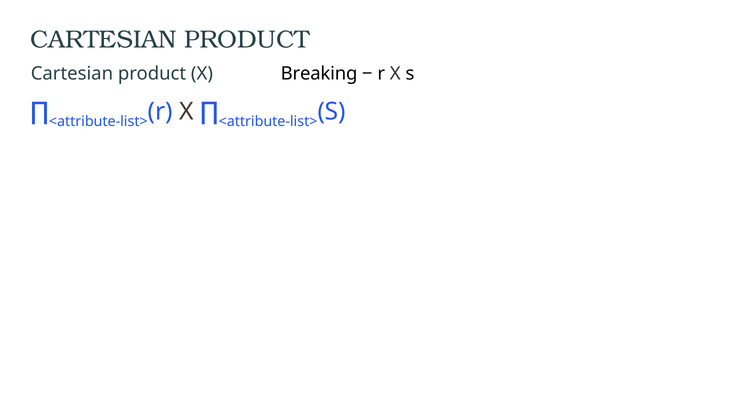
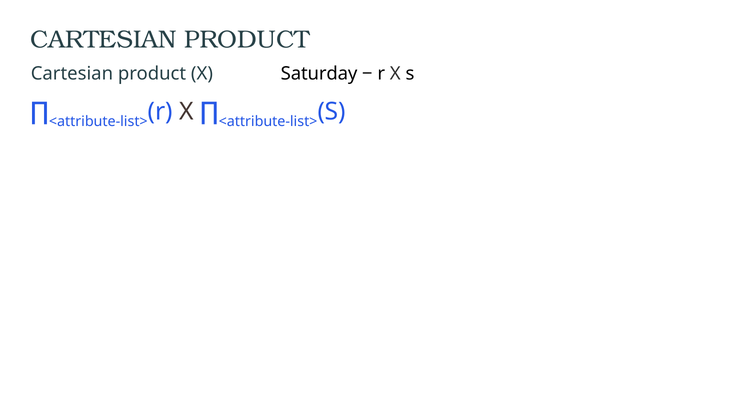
Breaking: Breaking -> Saturday (319, 74)
